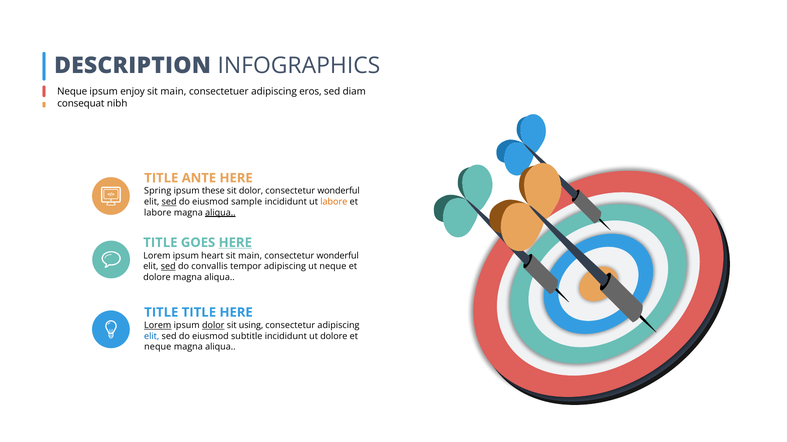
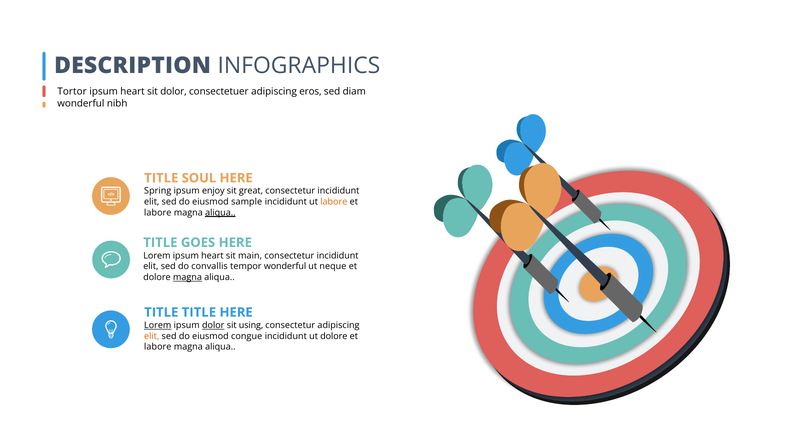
Neque: Neque -> Tortor (72, 92)
enjoy: enjoy -> heart (132, 92)
main: main -> dolor (173, 92)
consequat: consequat -> wonderful (81, 104)
ANTE: ANTE -> SOUL (199, 178)
these: these -> enjoy (213, 191)
sit dolor: dolor -> great (251, 191)
wonderful: wonderful -> incididunt (338, 191)
sed underline: present -> none (169, 202)
HERE underline: present -> none (235, 243)
wonderful: wonderful -> incididunt (338, 256)
sed underline: present -> none (168, 267)
tempor adipiscing: adipiscing -> wonderful (285, 267)
magna underline: none -> present (187, 278)
elit colour: blue -> orange (152, 337)
subtitle: subtitle -> congue (247, 337)
neque: neque -> labore (158, 347)
